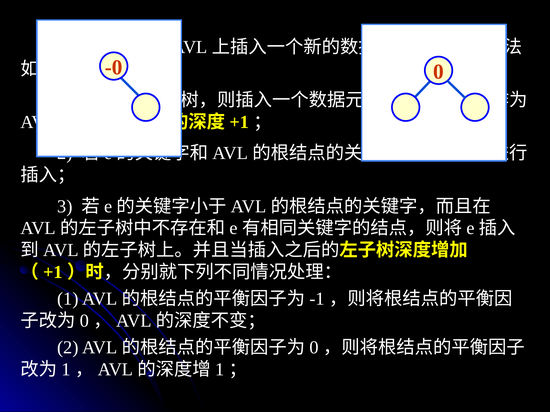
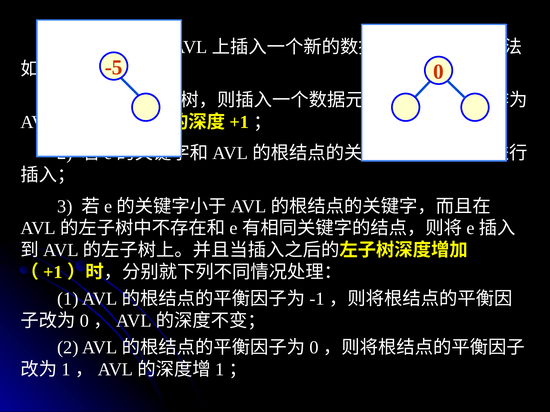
-0: -0 -> -5 (114, 68)
